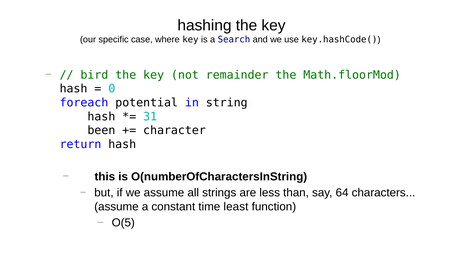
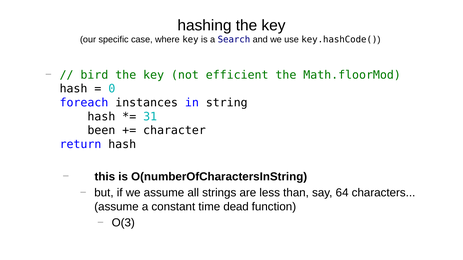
remainder: remainder -> efficient (237, 75)
potential: potential -> instances (147, 103)
least: least -> dead (236, 207)
O(5: O(5 -> O(3 (123, 223)
